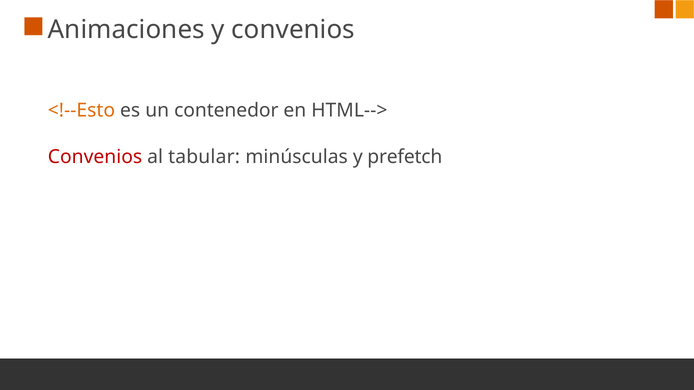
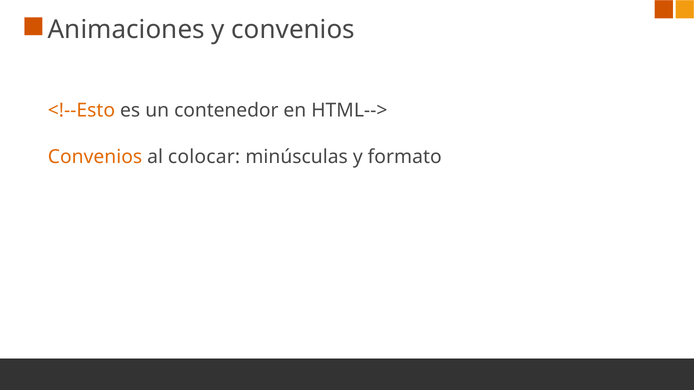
Convenios colour: red -> orange (95, 157)
tabular: tabular -> colocar (204, 157)
prefetch: prefetch -> formato (405, 157)
